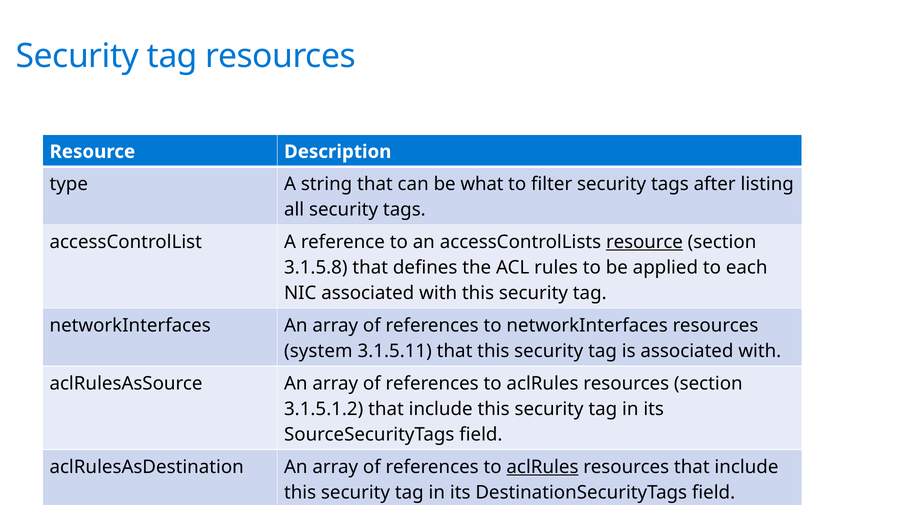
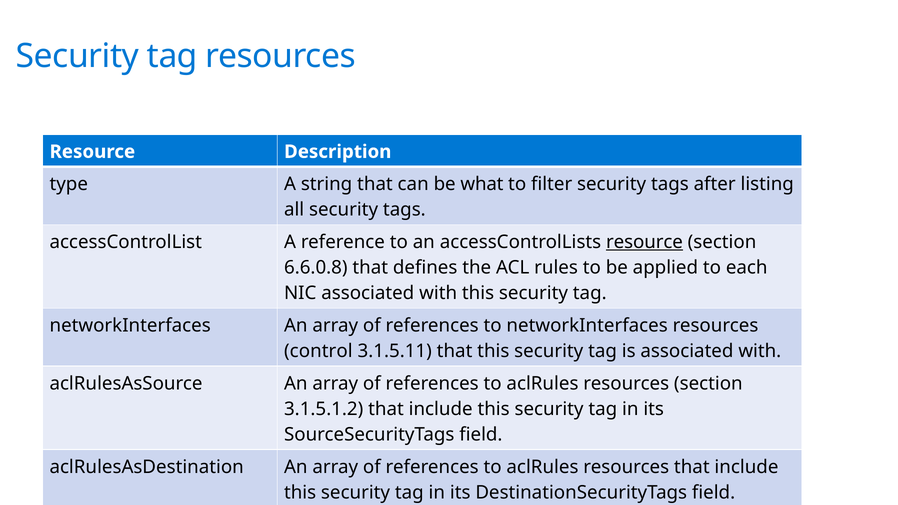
3.1.5.8: 3.1.5.8 -> 6.6.0.8 (316, 268)
system: system -> control (318, 351)
aclRules underline: present -> none (542, 467)
